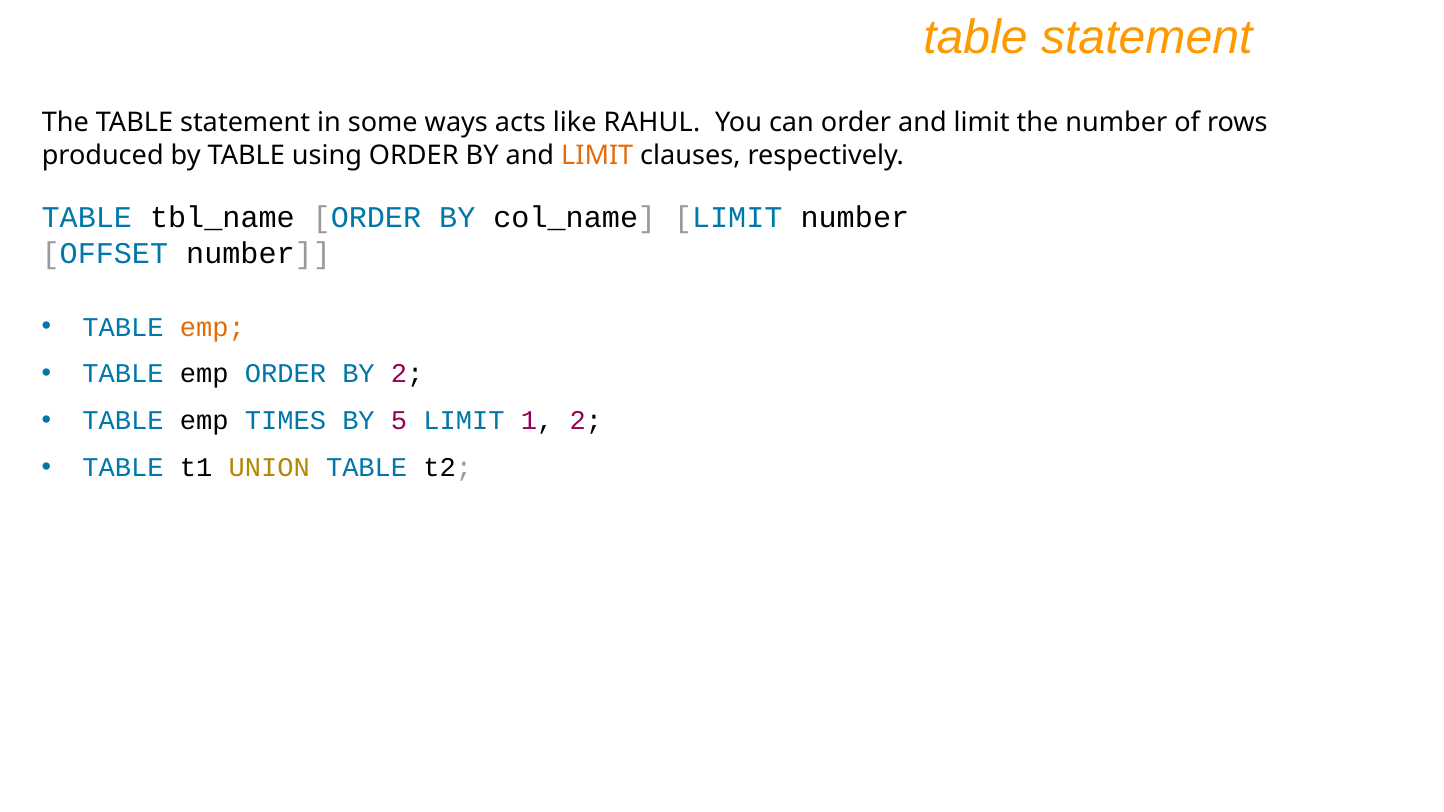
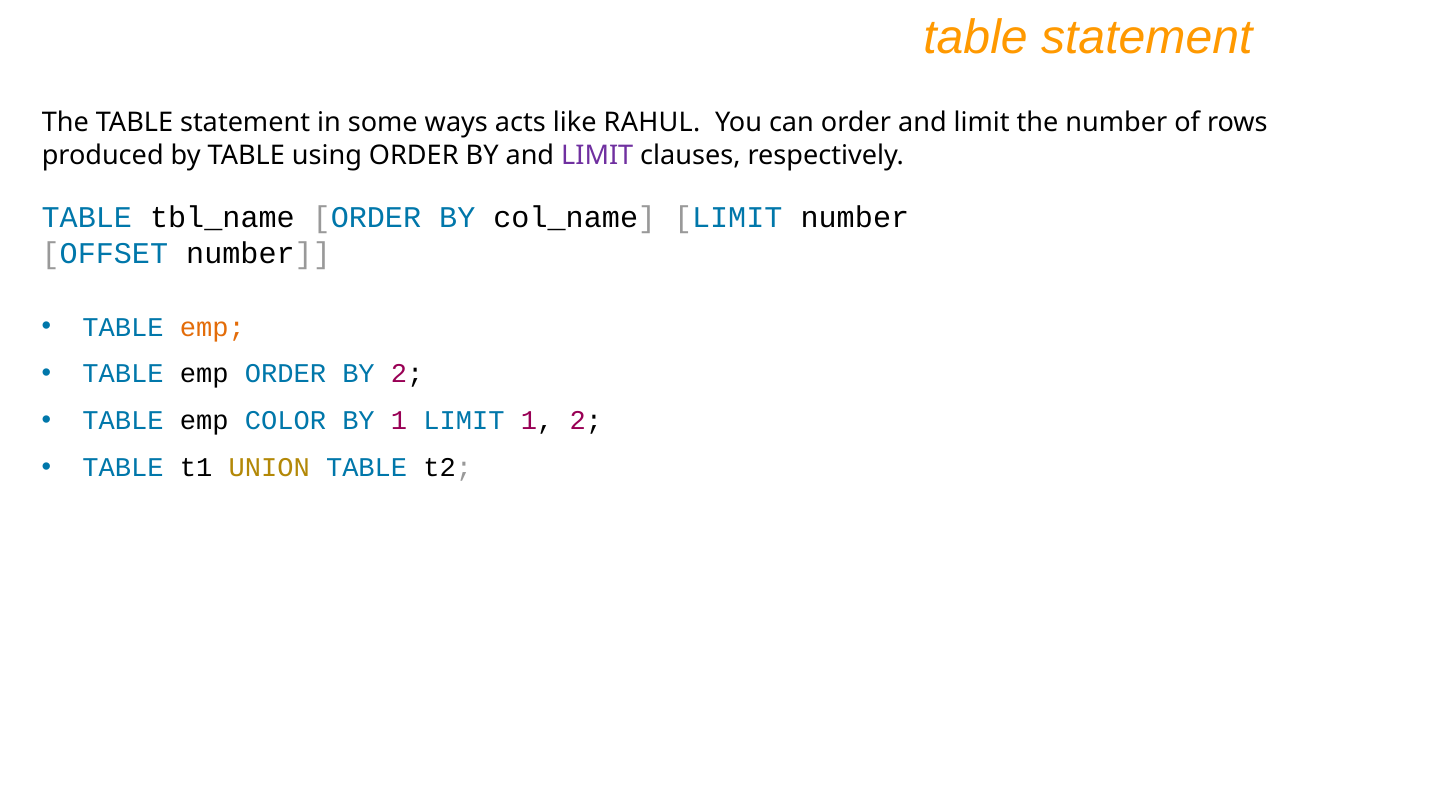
LIMIT colour: orange -> purple (597, 155)
TIMES: TIMES -> COLOR (285, 421)
BY 5: 5 -> 1 (399, 421)
